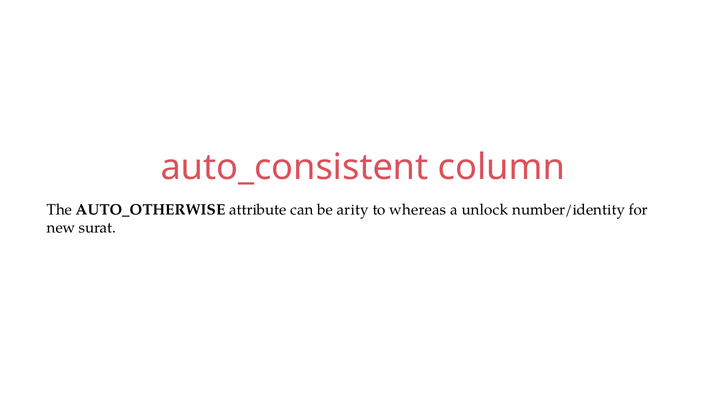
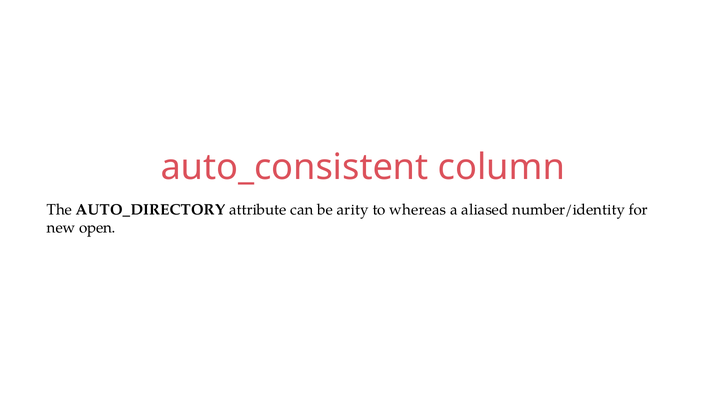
AUTO_OTHERWISE: AUTO_OTHERWISE -> AUTO_DIRECTORY (151, 210)
unlock: unlock -> aliased (485, 210)
surat: surat -> open (97, 228)
